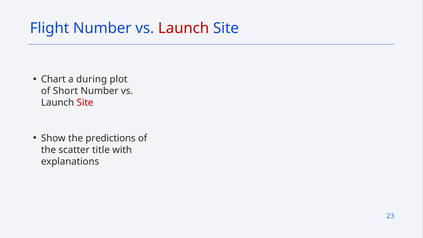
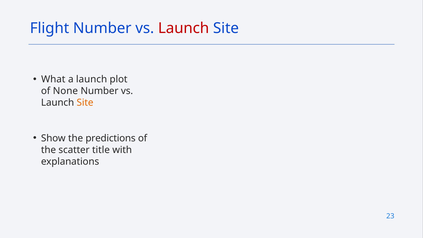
Chart: Chart -> What (53, 79)
a during: during -> launch (92, 79)
Short: Short -> None (65, 91)
Site colour: red -> orange (85, 103)
